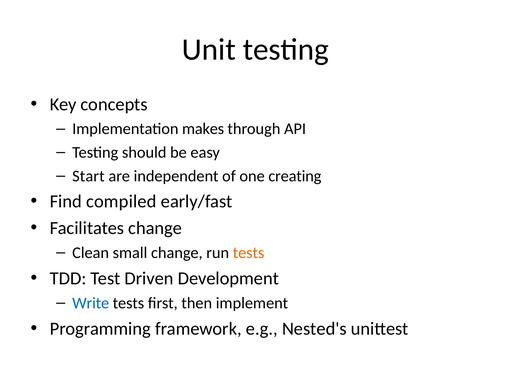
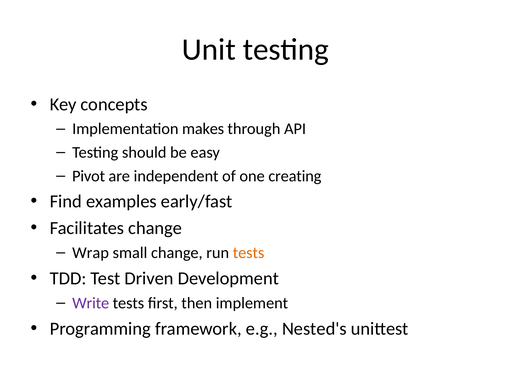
Start: Start -> Pivot (89, 176)
compiled: compiled -> examples (121, 202)
Clean: Clean -> Wrap (91, 253)
Write colour: blue -> purple (91, 303)
